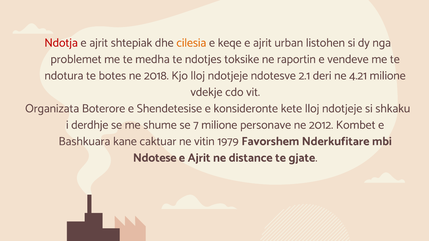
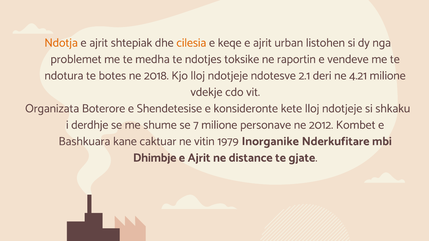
Ndotja colour: red -> orange (61, 43)
Favorshem: Favorshem -> Inorganike (270, 141)
Ndotese: Ndotese -> Dhimbje (155, 158)
